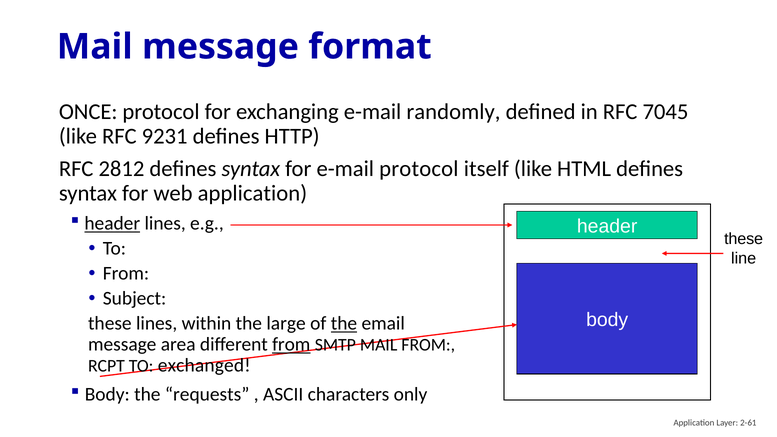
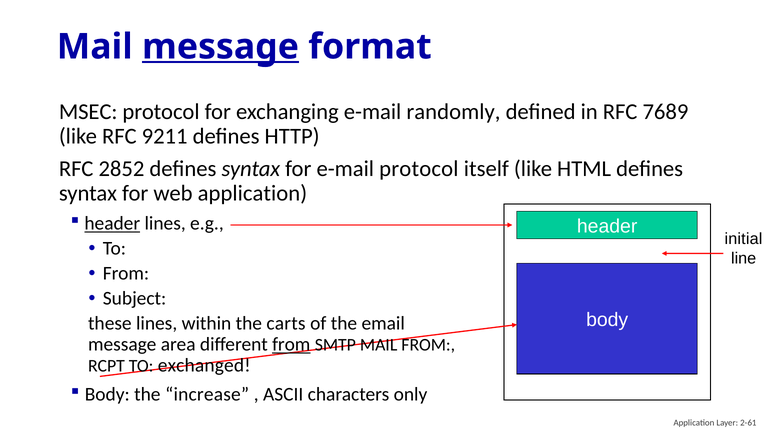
message underline: none -> present (221, 47)
ONCE: ONCE -> MSEC (88, 112)
7045: 7045 -> 7689 (665, 112)
9231: 9231 -> 9211 (165, 136)
2812: 2812 -> 2852 (121, 169)
these: these -> initial (743, 239)
large: large -> carts (286, 324)
the underline: present -> none (344, 324)
requests: requests -> increase (207, 395)
